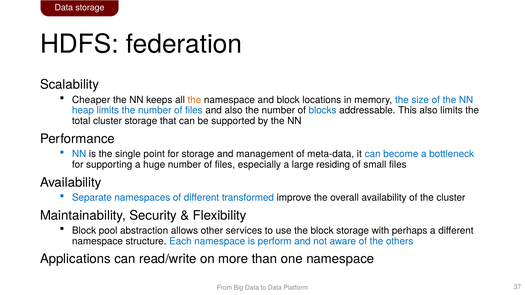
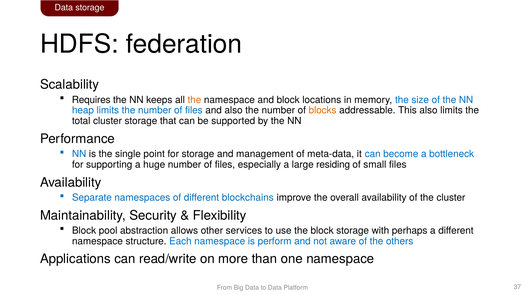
Cheaper: Cheaper -> Requires (91, 100)
blocks colour: blue -> orange (323, 111)
transformed: transformed -> blockchains (248, 198)
